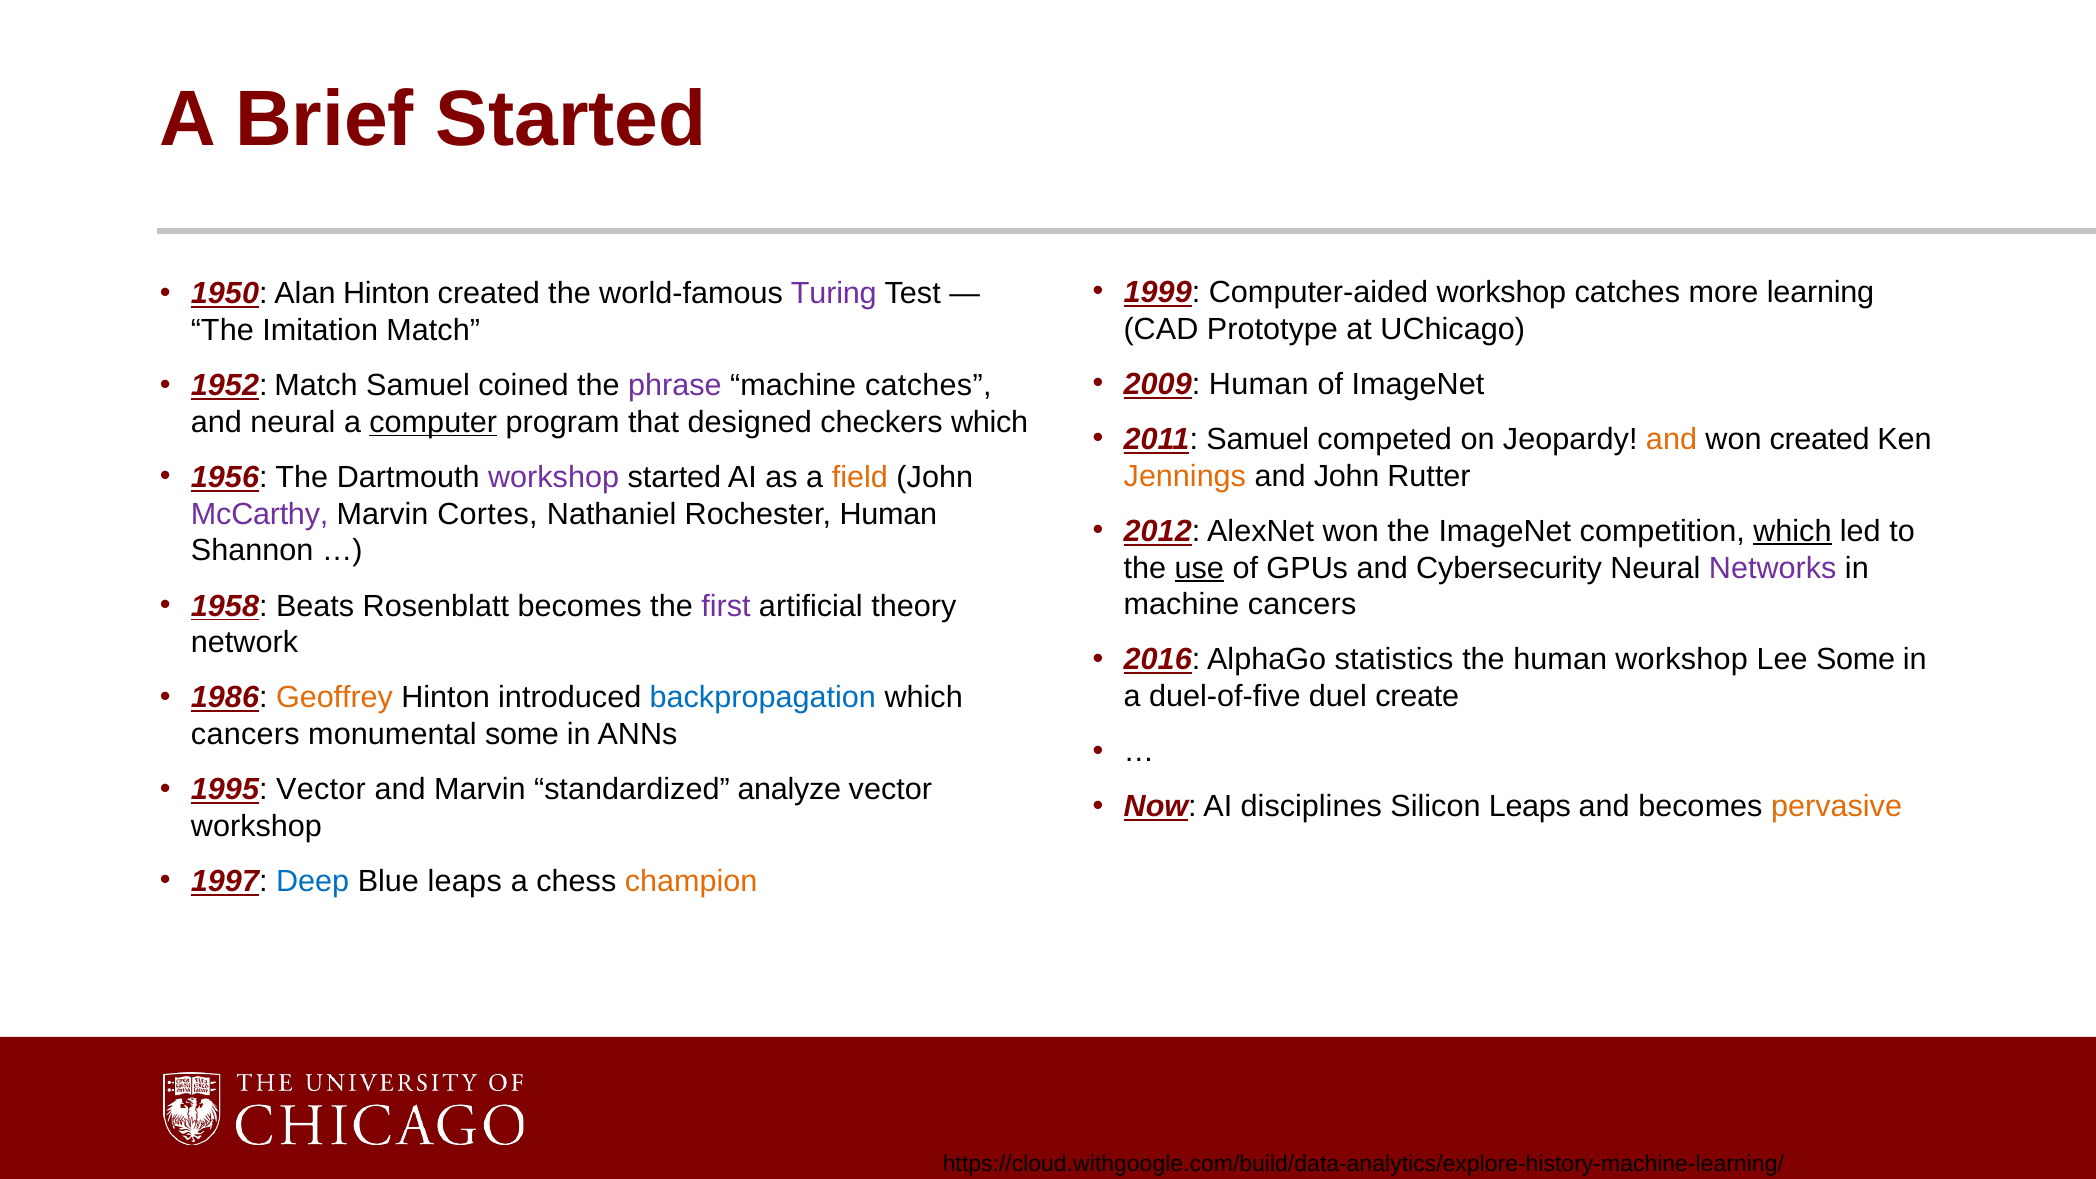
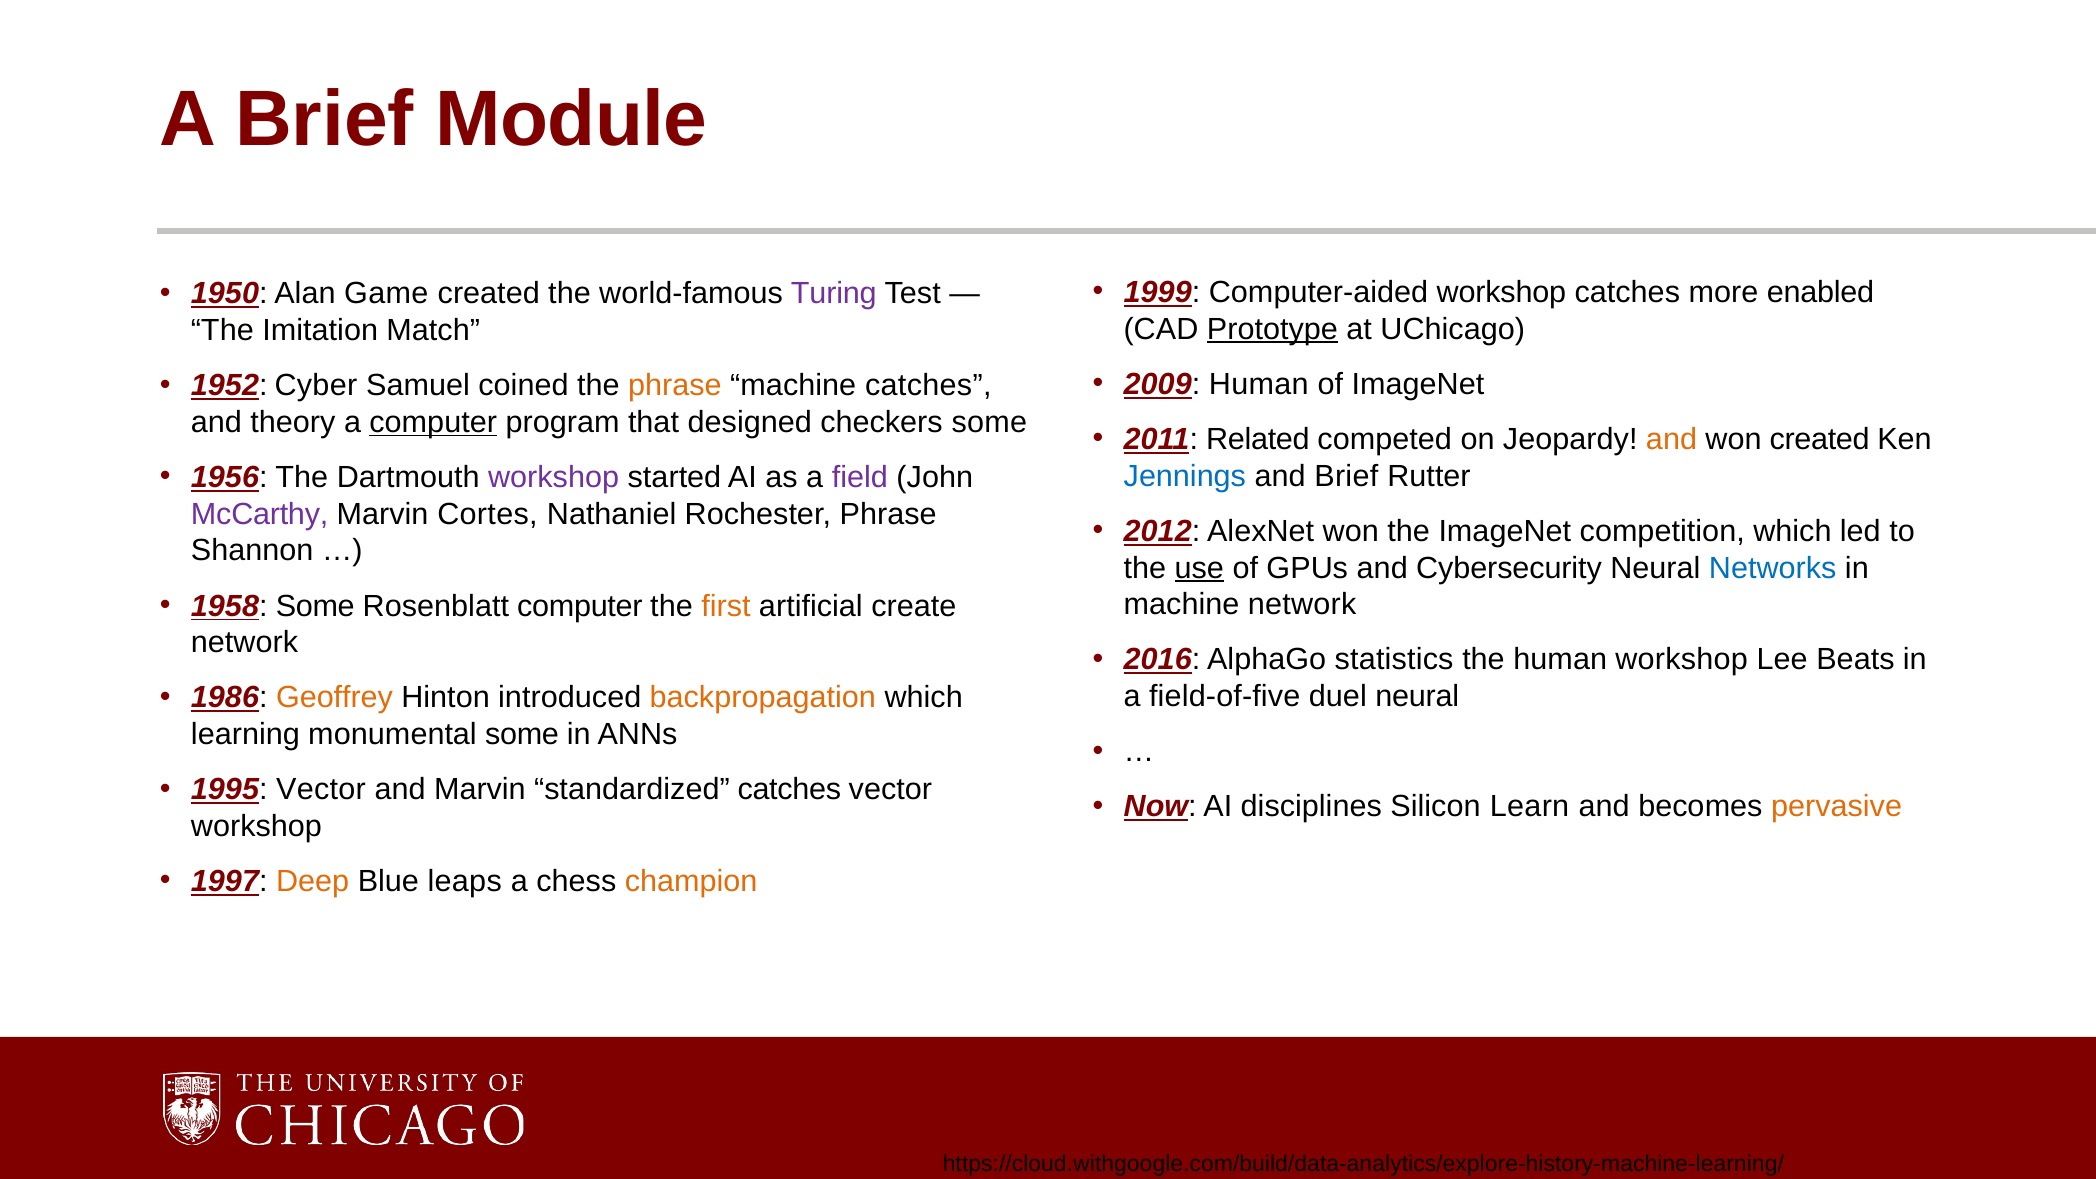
Brief Started: Started -> Module (571, 119)
learning: learning -> enabled (1821, 292)
Alan Hinton: Hinton -> Game (386, 294)
Prototype underline: none -> present (1272, 329)
1952 Match: Match -> Cyber (316, 386)
phrase colour: purple -> orange (675, 386)
and neural: neural -> theory (293, 422)
checkers which: which -> some (989, 422)
2011 Samuel: Samuel -> Related (1258, 439)
field colour: orange -> purple (860, 477)
Jennings colour: orange -> blue (1185, 476)
and John: John -> Brief (1346, 476)
Rochester Human: Human -> Phrase (888, 514)
which underline: present -> none (1792, 531)
Networks colour: purple -> blue (1773, 568)
1958 Beats: Beats -> Some (315, 606)
Rosenblatt becomes: becomes -> computer (580, 606)
first colour: purple -> orange (726, 606)
theory: theory -> create (914, 606)
machine cancers: cancers -> network (1302, 605)
Lee Some: Some -> Beats (1855, 660)
backpropagation colour: blue -> orange (763, 698)
duel-of-five: duel-of-five -> field-of-five (1225, 696)
duel create: create -> neural (1417, 696)
cancers: cancers -> learning (245, 734)
standardized analyze: analyze -> catches (789, 790)
Silicon Leaps: Leaps -> Learn (1530, 807)
Deep colour: blue -> orange (313, 881)
